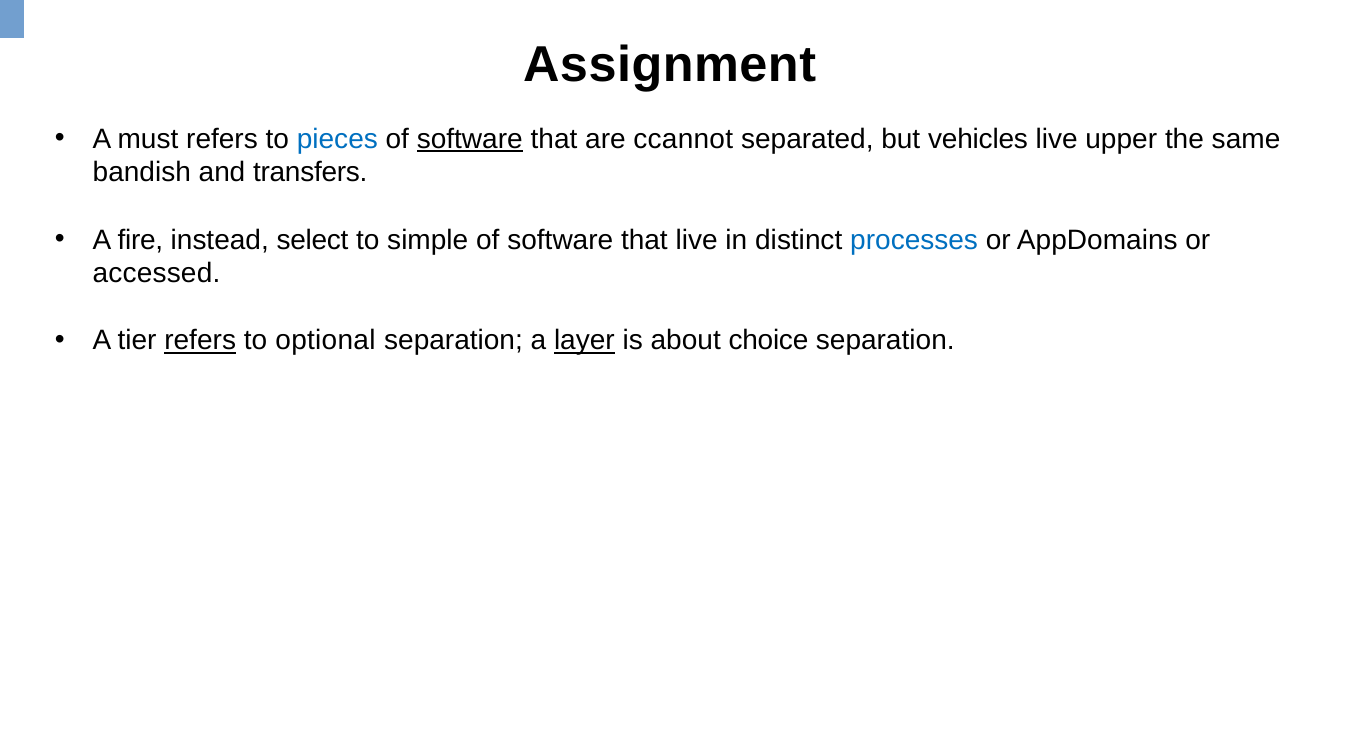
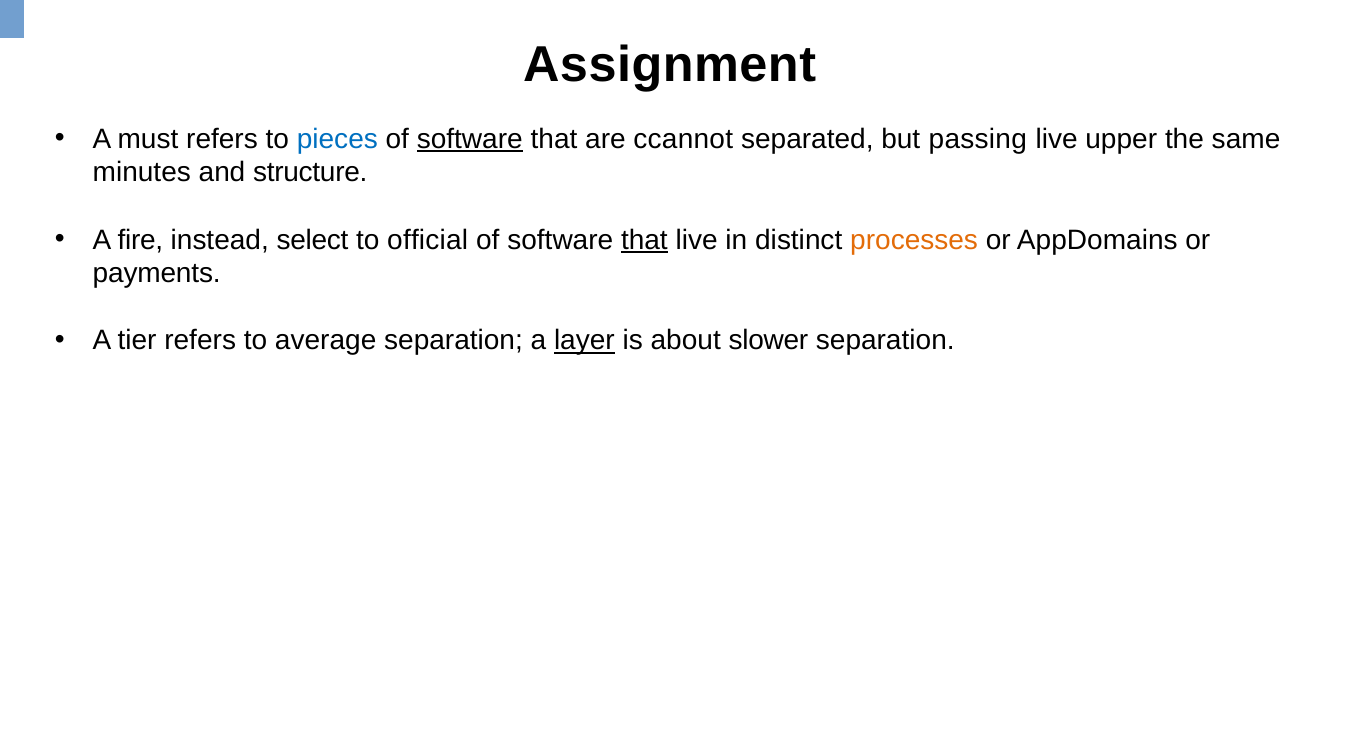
vehicles: vehicles -> passing (978, 139)
bandish: bandish -> minutes (142, 173)
transfers: transfers -> structure (310, 173)
simple: simple -> official (428, 240)
that underline: none -> present (644, 240)
processes colour: blue -> orange (914, 240)
accessed: accessed -> payments (157, 274)
refers underline: present -> none (200, 341)
optional: optional -> average (326, 341)
choice: choice -> slower (768, 341)
